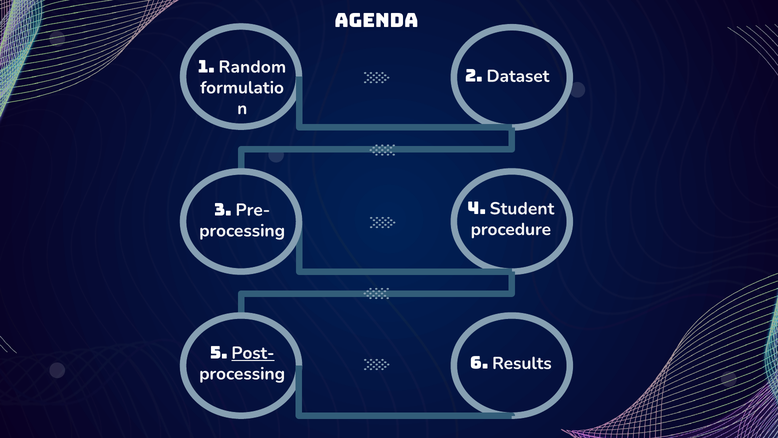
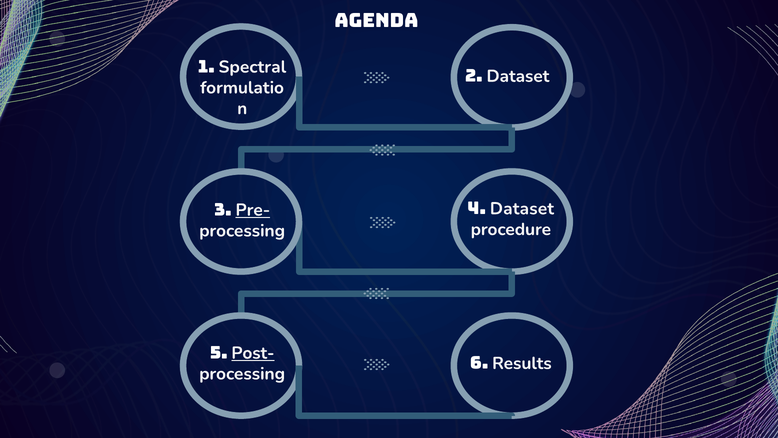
Random: Random -> Spectral (252, 67)
Student: Student -> Dataset (522, 208)
Pre- underline: none -> present (253, 210)
